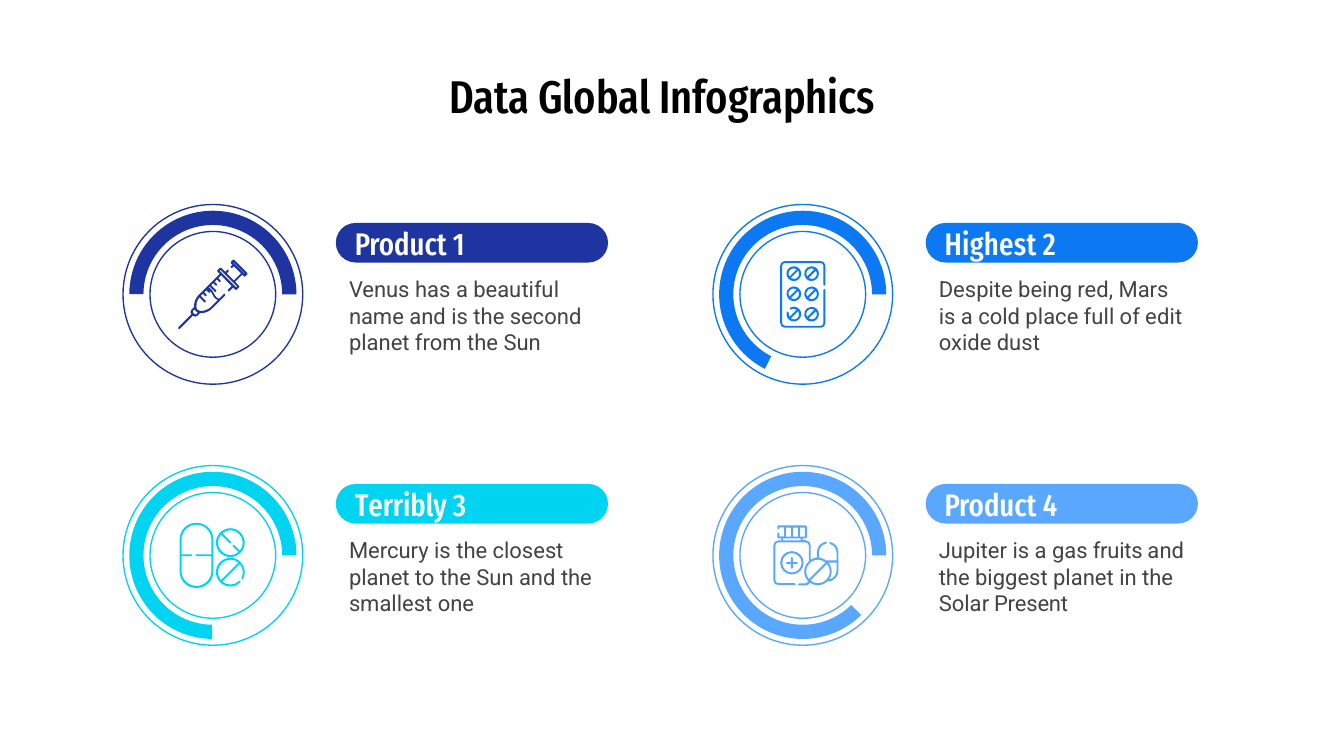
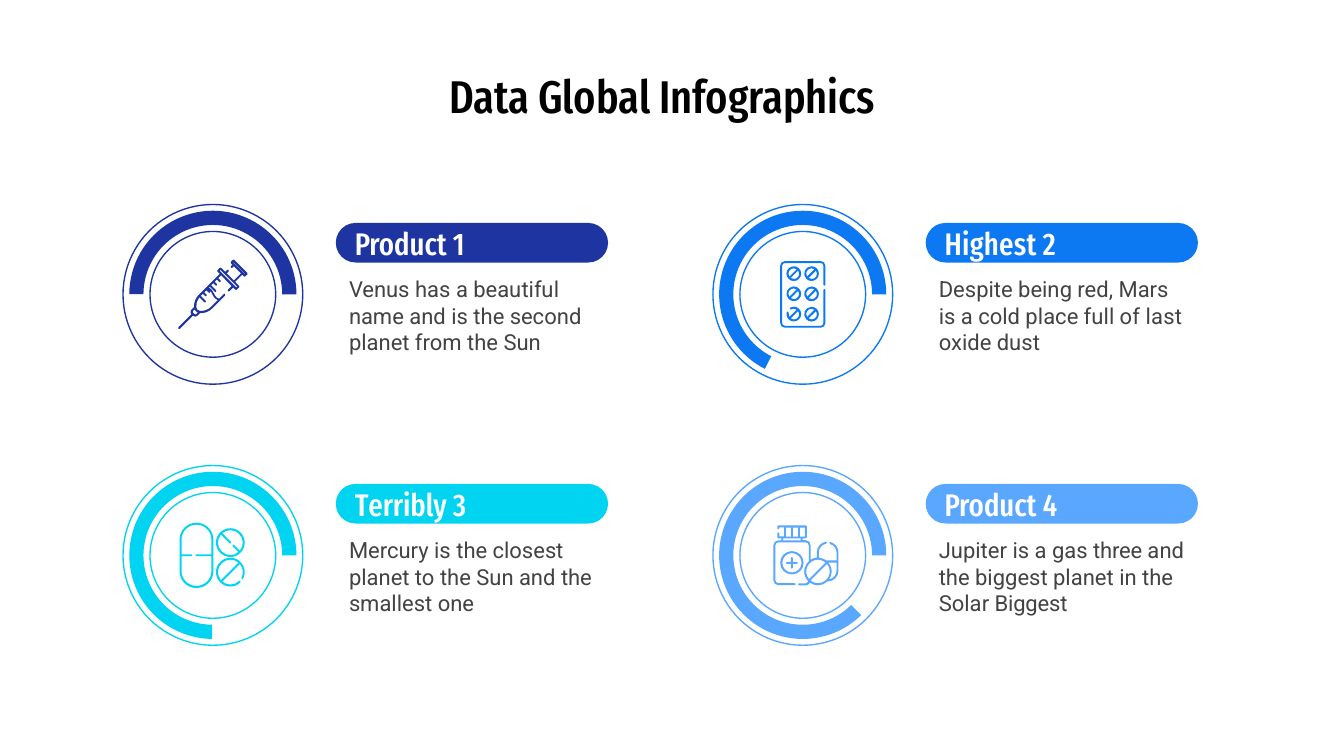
edit: edit -> last (1164, 317)
fruits: fruits -> three (1118, 552)
Solar Present: Present -> Biggest (1031, 605)
